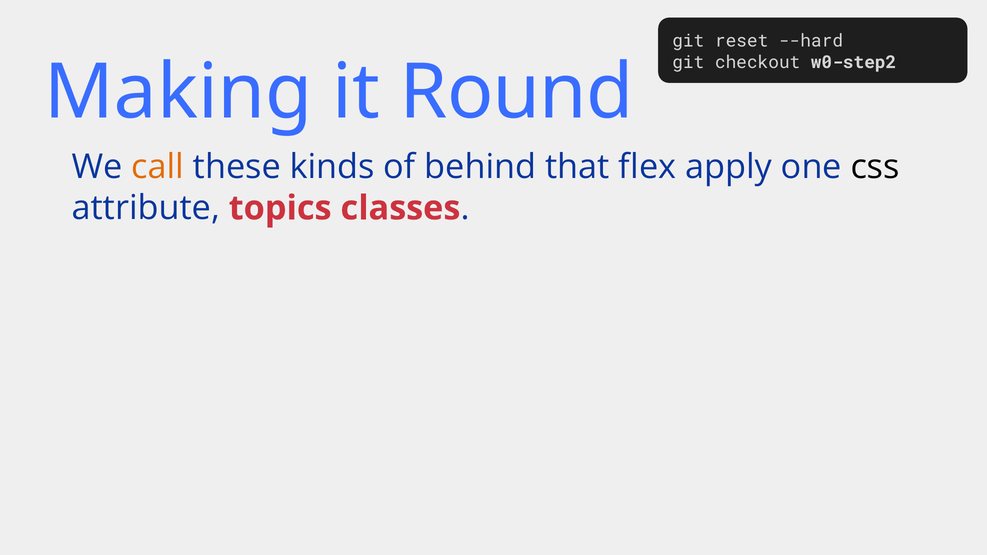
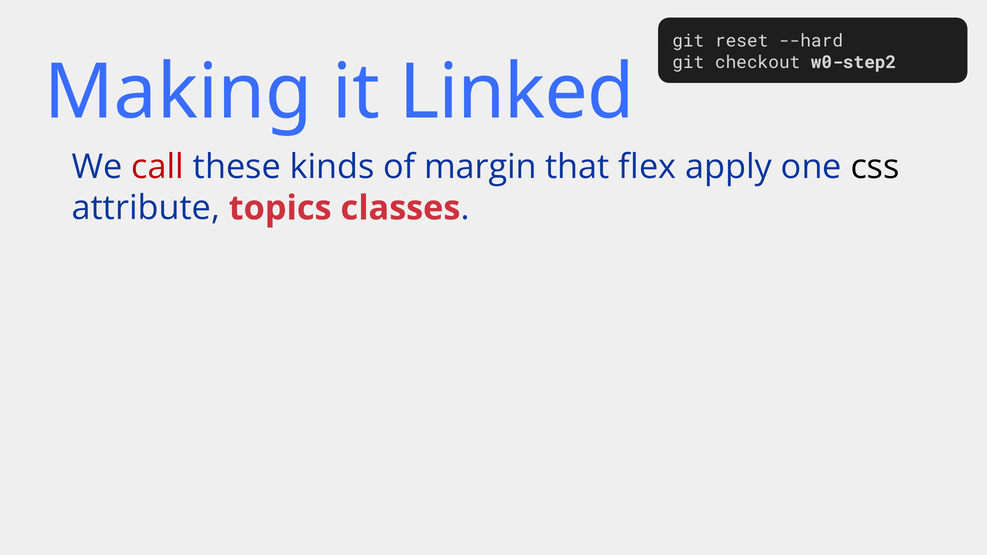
Round: Round -> Linked (517, 92)
call colour: orange -> red (158, 167)
behind: behind -> margin (480, 167)
